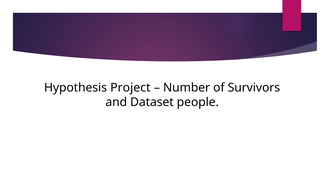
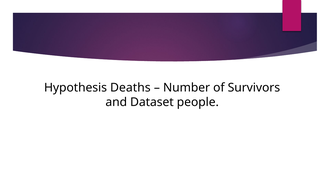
Project: Project -> Deaths (130, 87)
